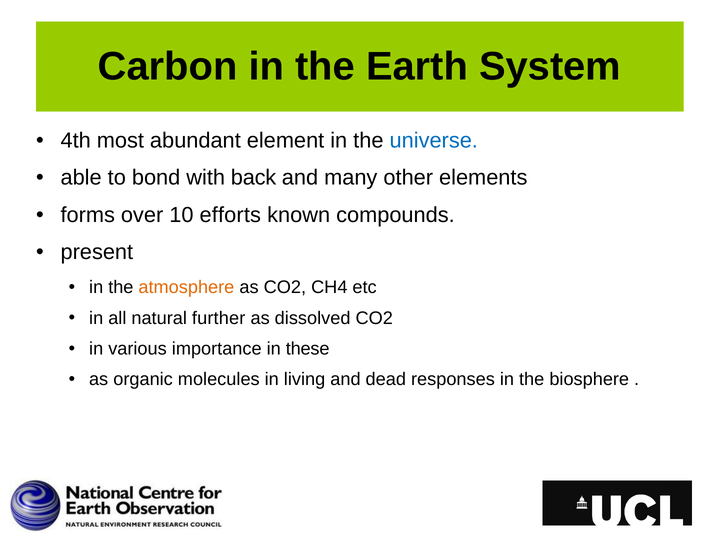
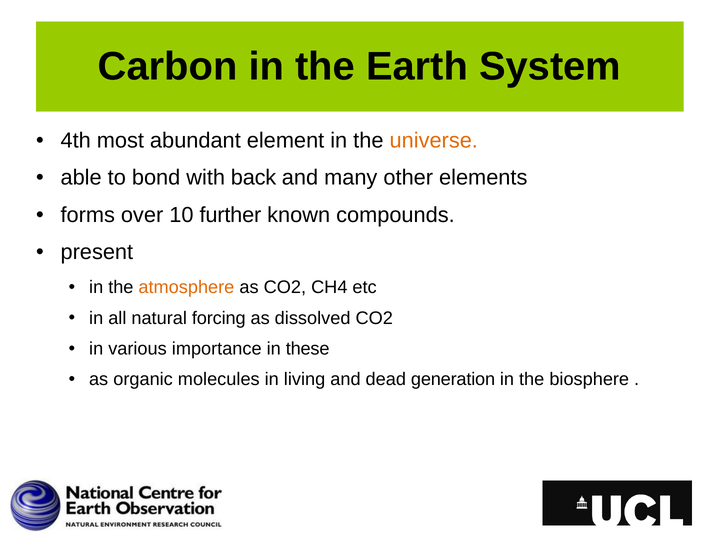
universe colour: blue -> orange (434, 141)
efforts: efforts -> further (230, 215)
further: further -> forcing (219, 318)
responses: responses -> generation (453, 379)
